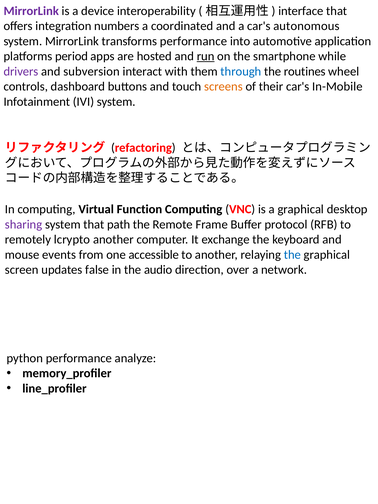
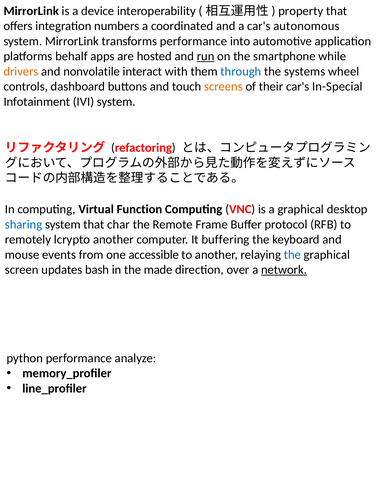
MirrorLink colour: purple -> black (31, 11)
interface: interface -> property (301, 11)
period: period -> behalf (71, 56)
drivers colour: purple -> orange (21, 71)
subversion: subversion -> nonvolatile (92, 71)
routines: routines -> systems (305, 71)
In-Mobile: In-Mobile -> In-Special (337, 87)
sharing colour: purple -> blue (24, 224)
path: path -> char (119, 224)
exchange: exchange -> buffering (225, 239)
false: false -> bash (97, 270)
audio: audio -> made (158, 270)
network underline: none -> present (284, 270)
